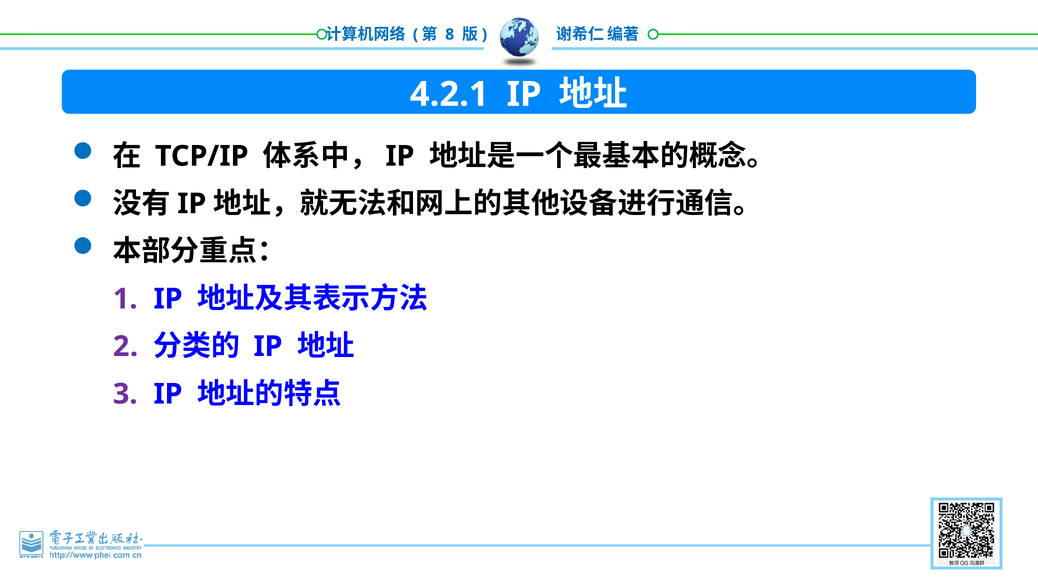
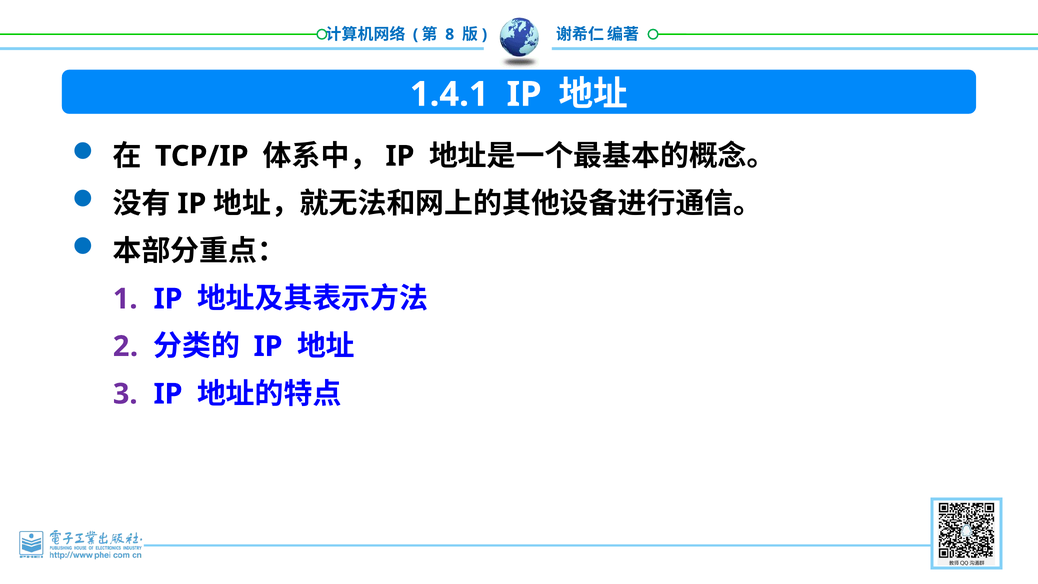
4.2.1: 4.2.1 -> 1.4.1 (449, 94)
